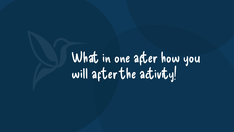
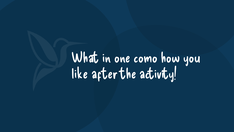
one after: after -> como (146, 58)
will: will -> like (80, 73)
